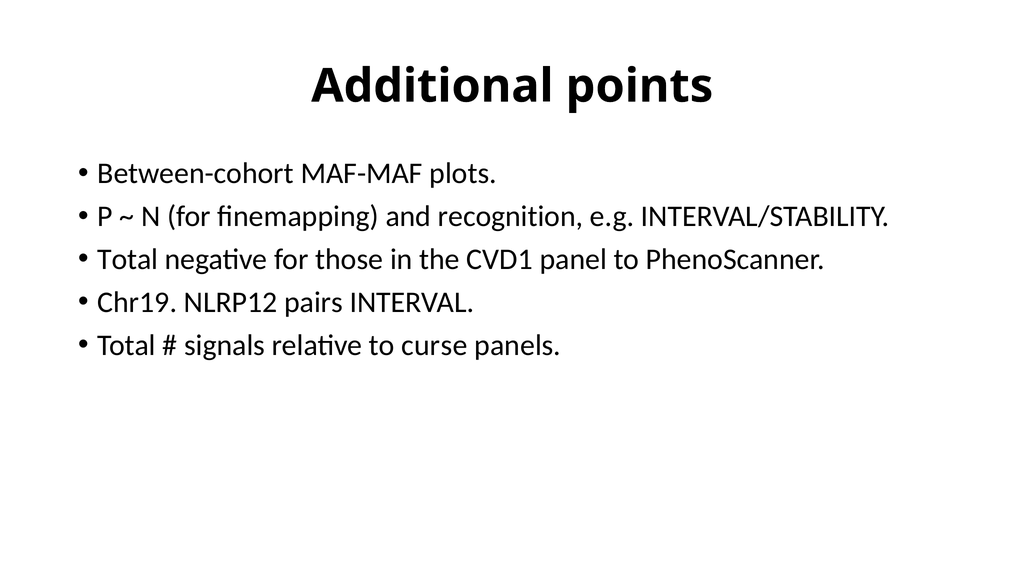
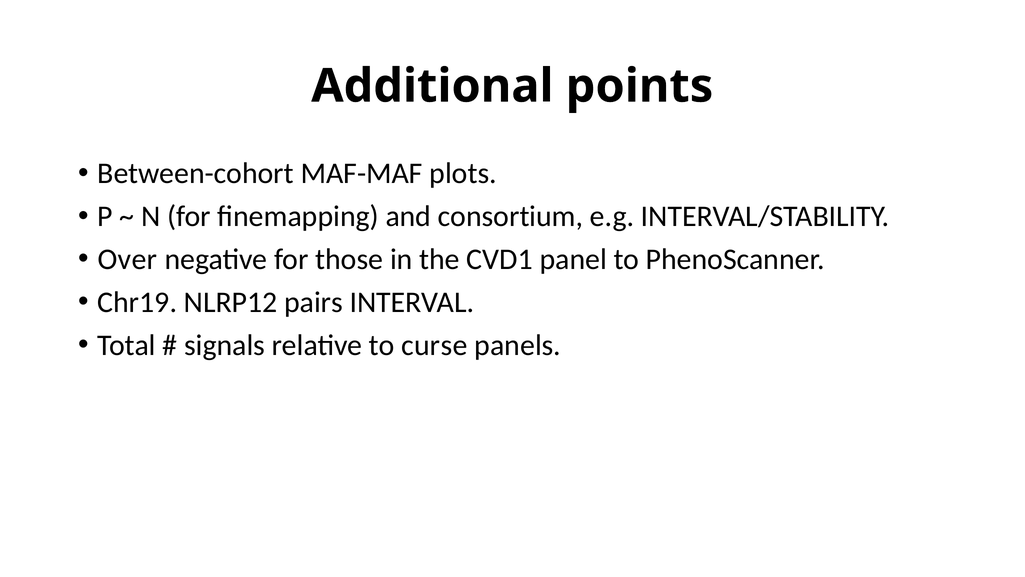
recognition: recognition -> consortium (511, 216)
Total: Total -> Over (127, 259)
